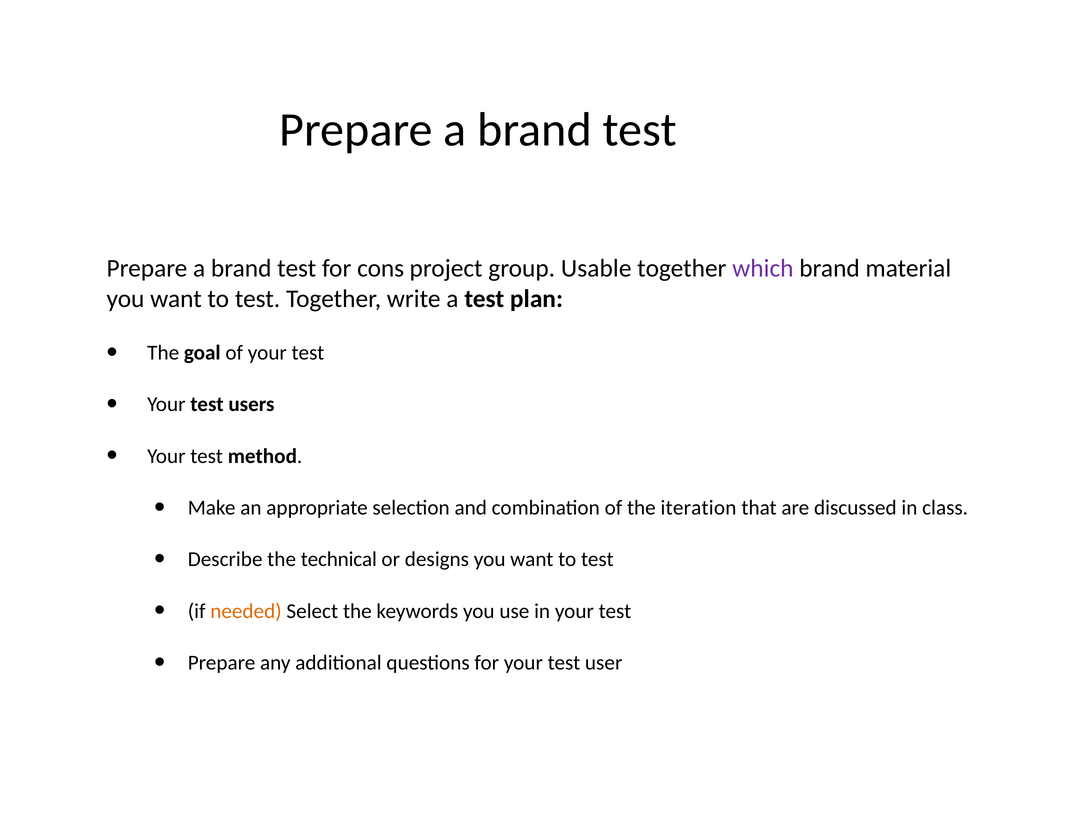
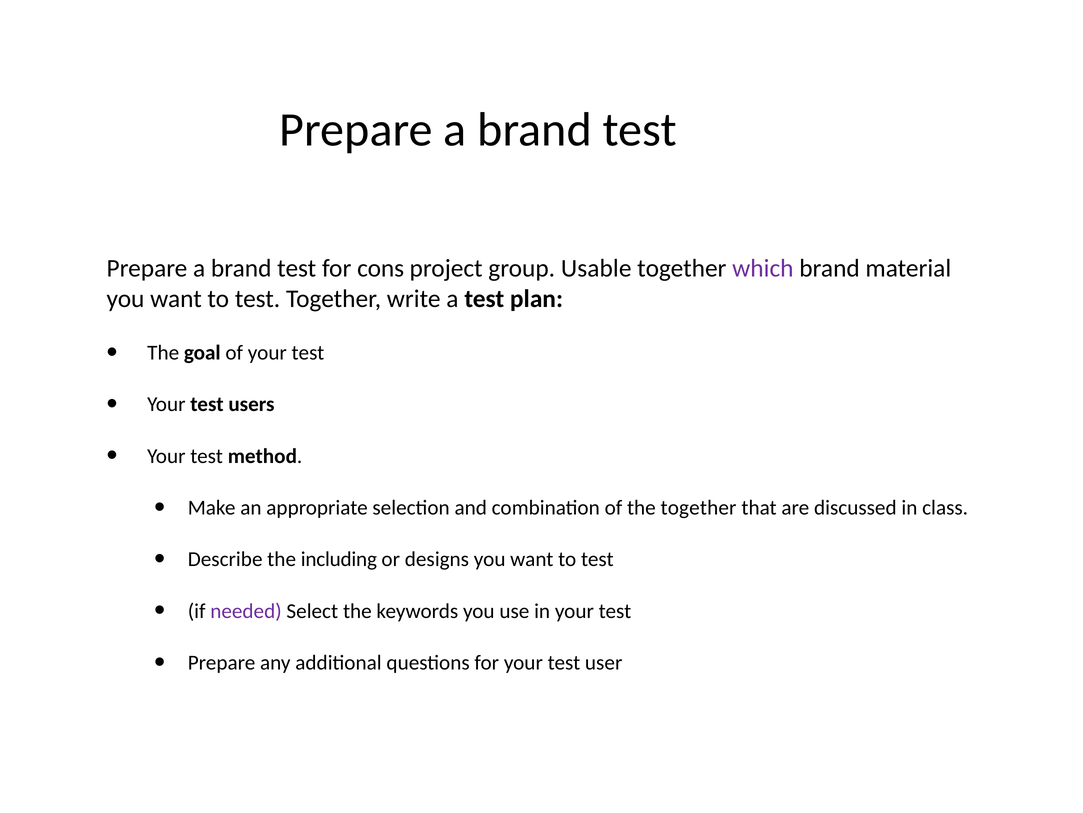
the iteration: iteration -> together (698, 507)
technical: technical -> including (339, 559)
needed colour: orange -> purple (246, 611)
